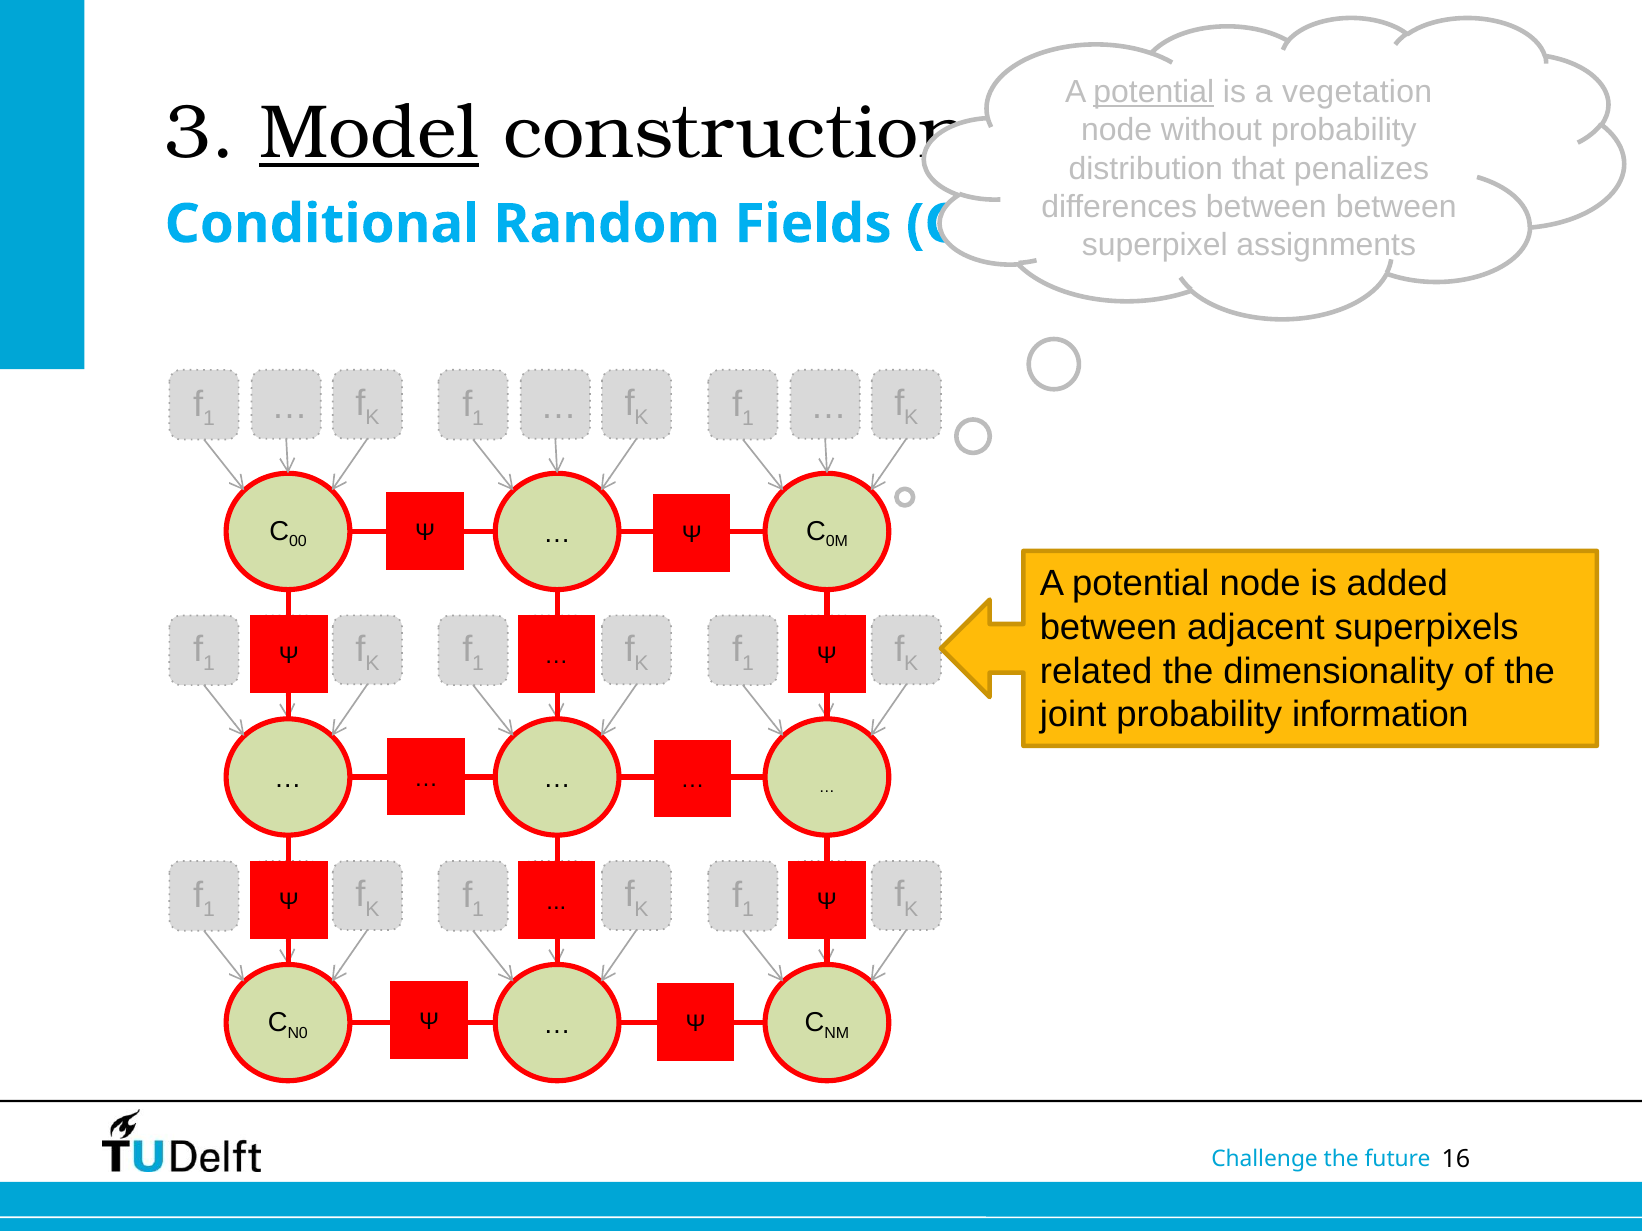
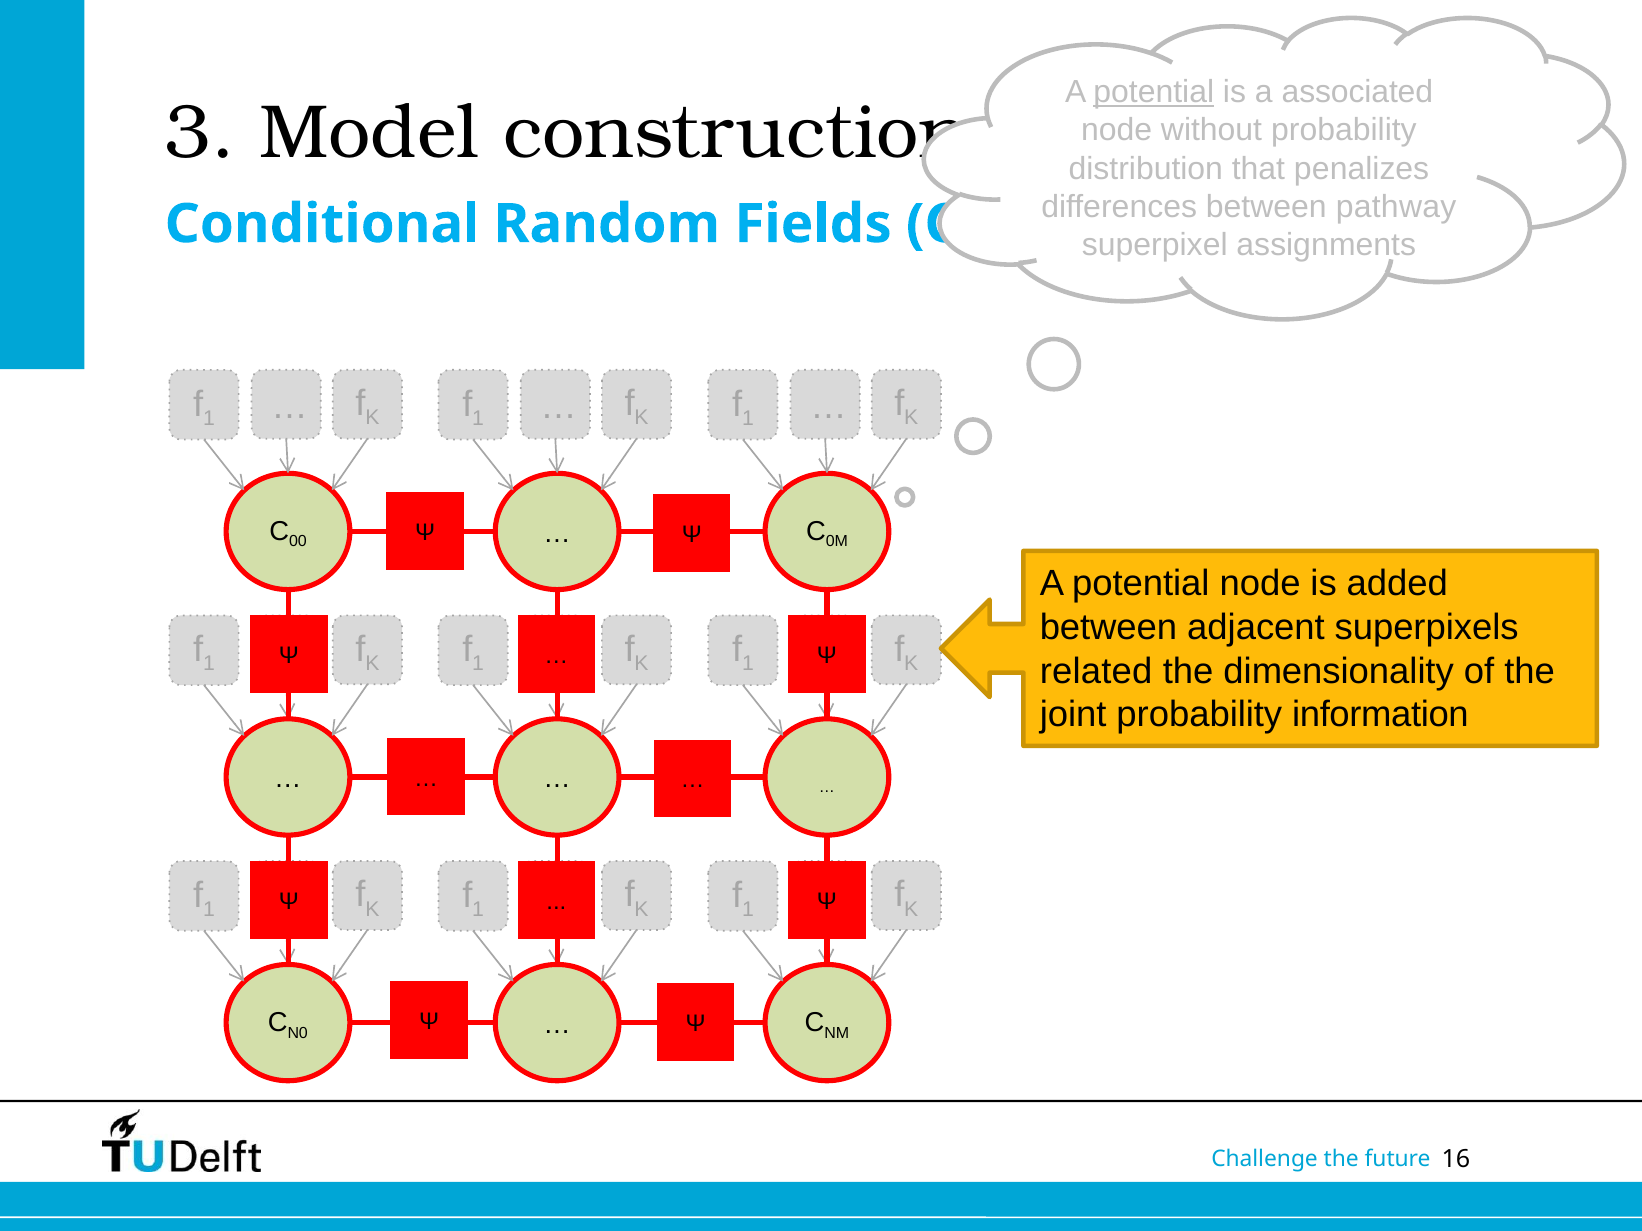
vegetation: vegetation -> associated (1357, 92)
Model underline: present -> none (369, 133)
between between: between -> pathway (1396, 207)
